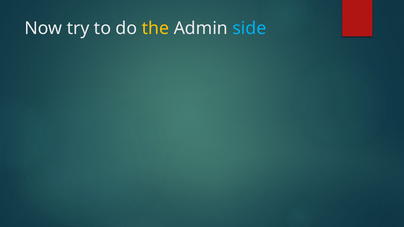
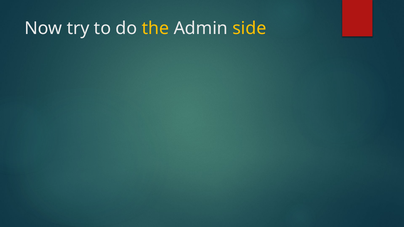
side colour: light blue -> yellow (249, 28)
